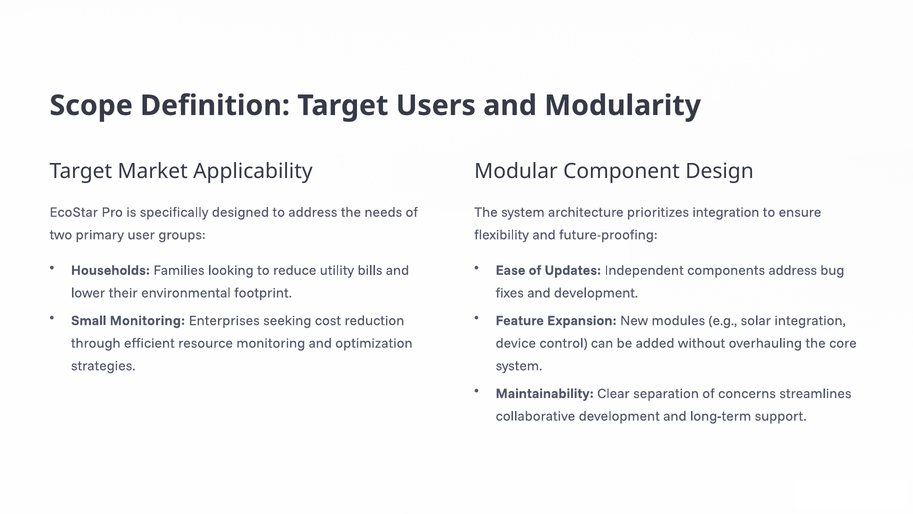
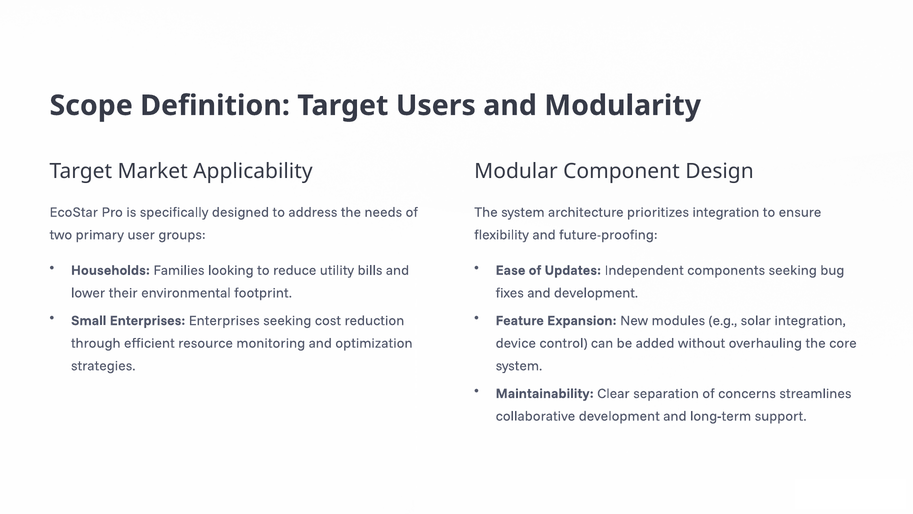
components address: address -> seeking (793, 270)
Small Monitoring: Monitoring -> Enterprises (148, 320)
